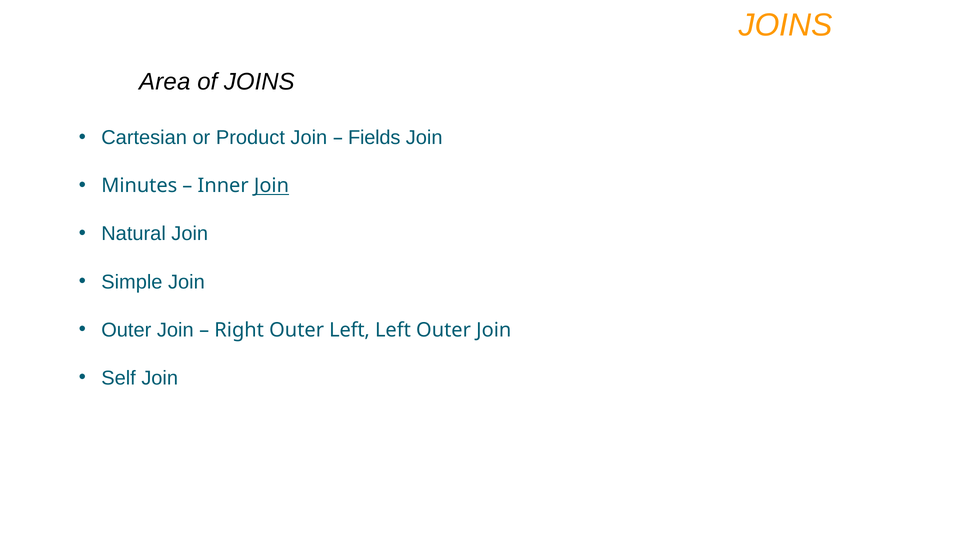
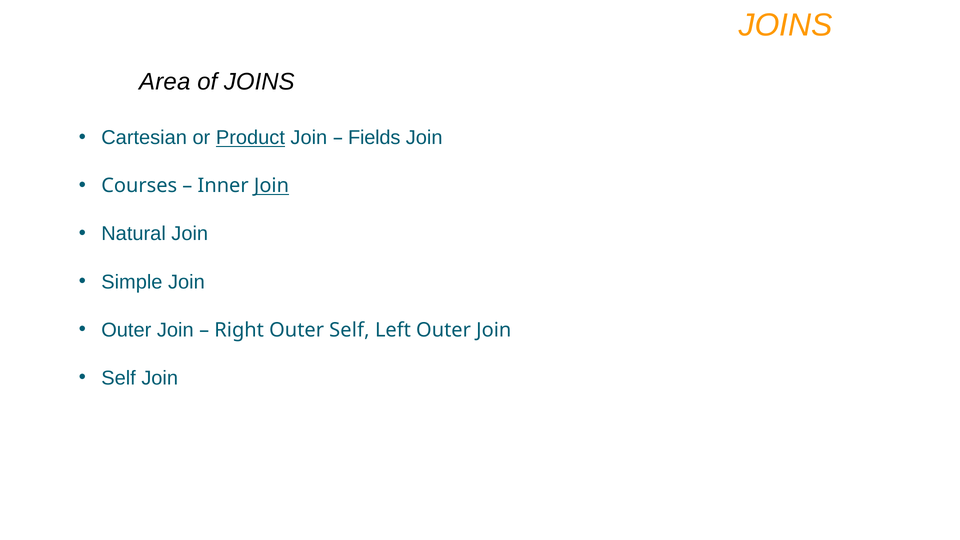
Product underline: none -> present (250, 138)
Minutes: Minutes -> Courses (139, 186)
Outer Left: Left -> Self (349, 330)
